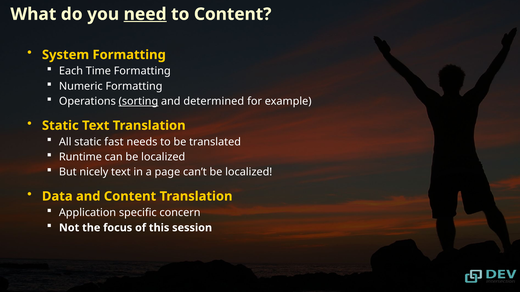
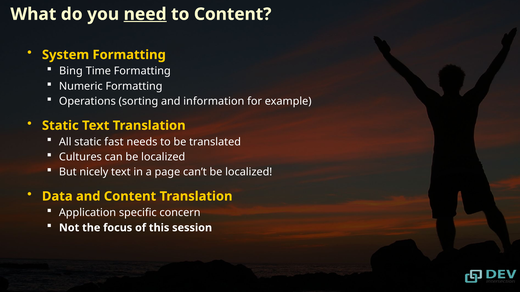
Each: Each -> Bing (71, 71)
sorting underline: present -> none (138, 102)
determined: determined -> information (214, 102)
Runtime: Runtime -> Cultures (80, 157)
